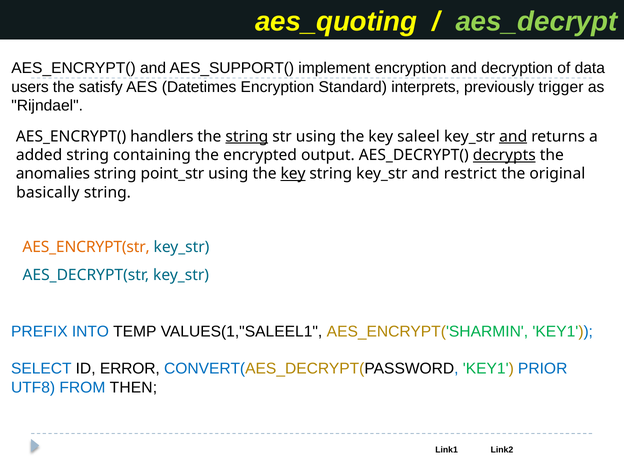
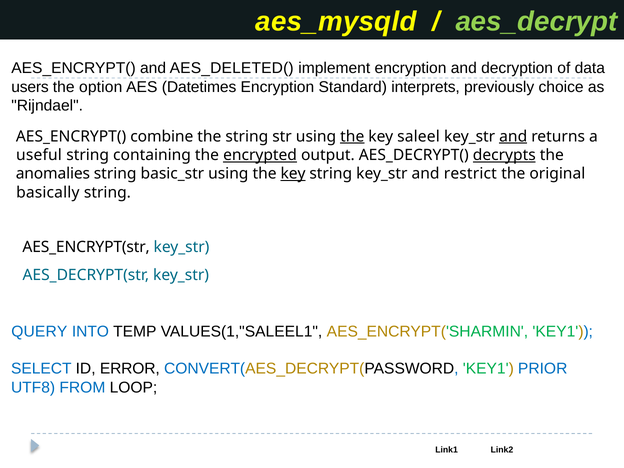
aes_quoting: aes_quoting -> aes_mysqld (336, 22)
AES_SUPPORT(: AES_SUPPORT( -> AES_DELETED( (232, 68)
satisfy: satisfy -> option (101, 87)
trigger: trigger -> choice (561, 87)
handlers: handlers -> combine (162, 136)
string underline: present -> none (247, 136)
the underline: none -> present (352, 136)
added: added -> useful (39, 155)
encrypted underline: none -> present (260, 155)
point_str: point_str -> basic_str (172, 174)
AES_ENCRYPT(str colour: orange -> black (86, 247)
PREFIX: PREFIX -> QUERY (39, 331)
THEN: THEN -> LOOP (133, 388)
